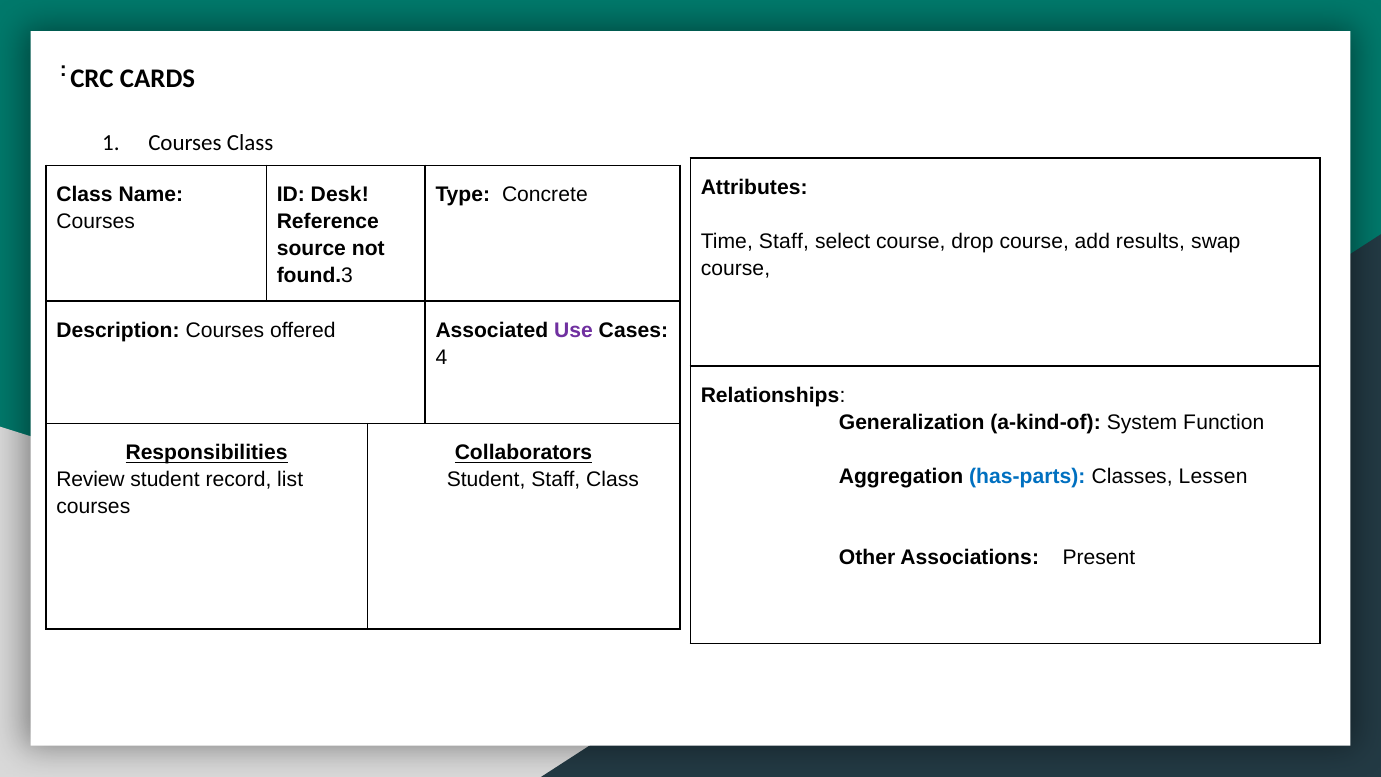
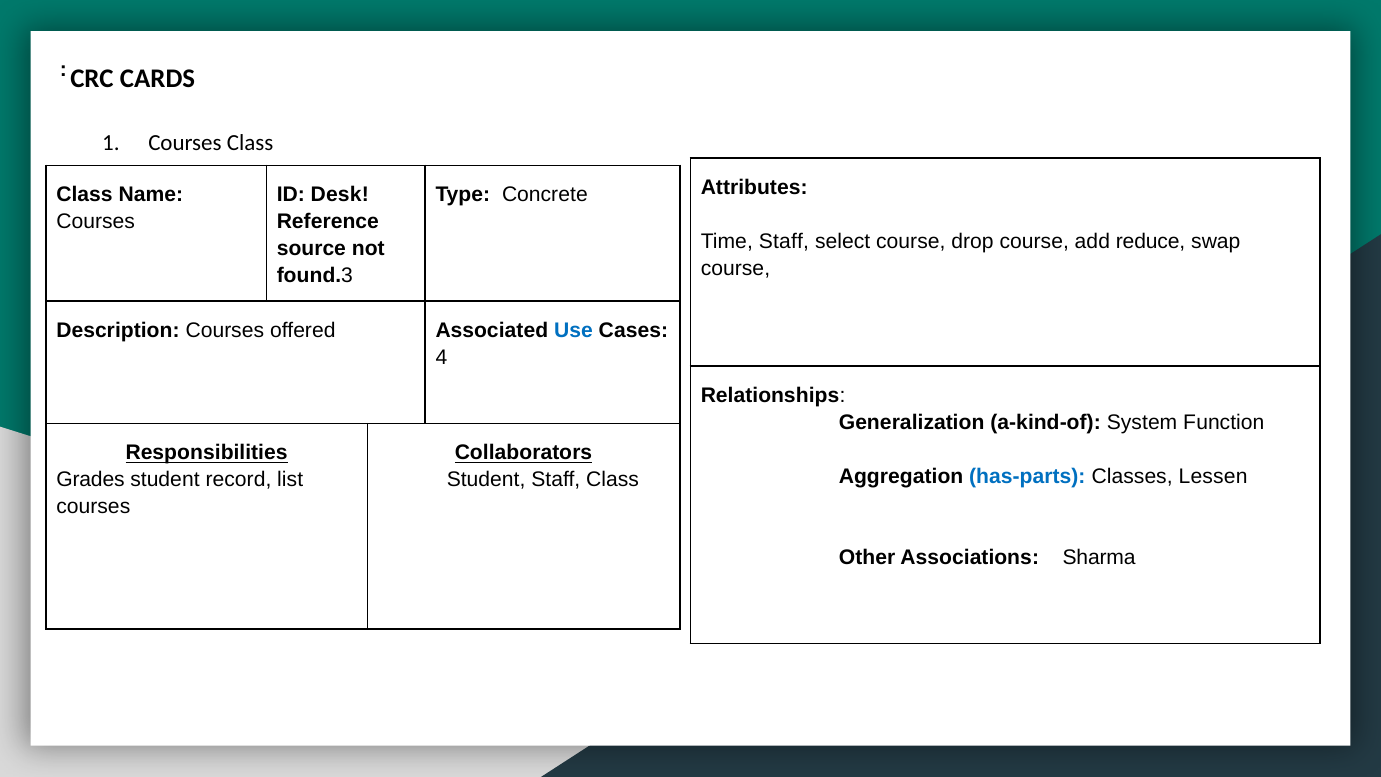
results: results -> reduce (1151, 242)
Use colour: purple -> blue (573, 330)
Review: Review -> Grades (90, 480)
Present: Present -> Sharma (1099, 557)
